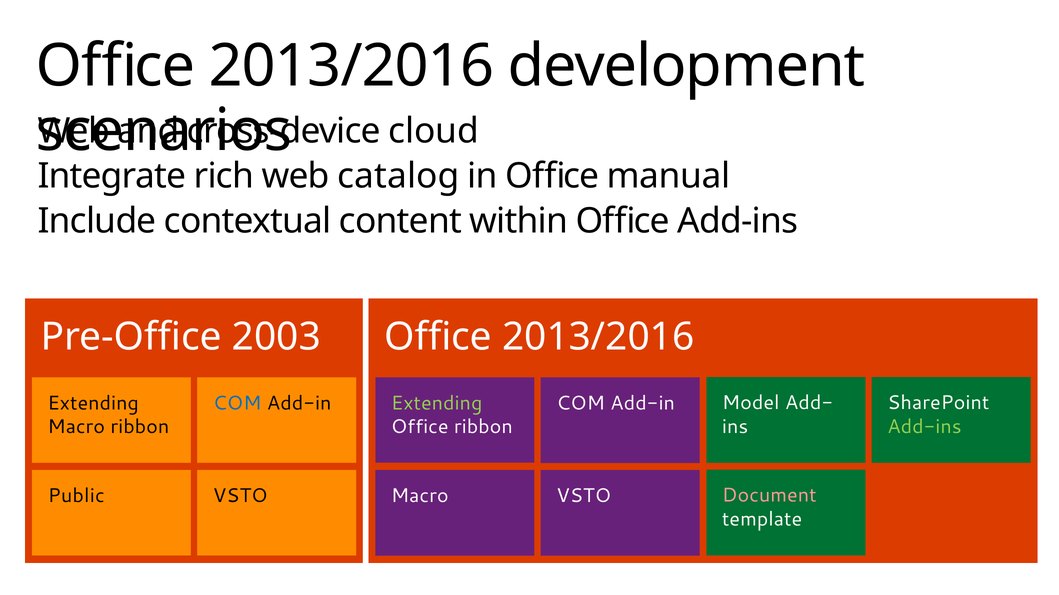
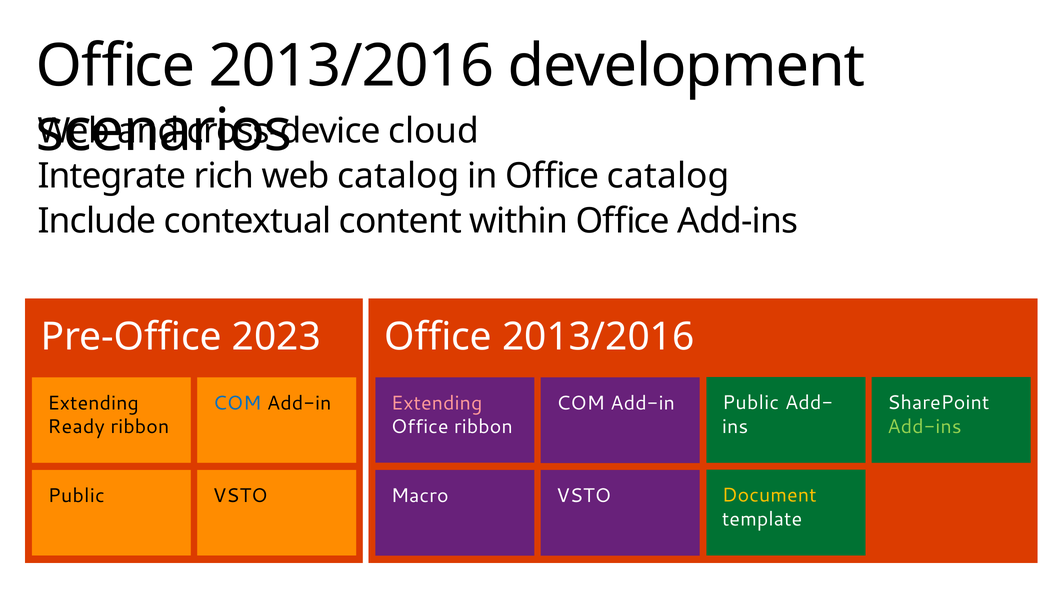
Office manual: manual -> catalog (668, 176)
2003: 2003 -> 2023 (276, 337)
Model: Model -> Public (751, 403)
Extending colour: light green -> pink (437, 403)
Macro: Macro -> Ready (76, 427)
Document colour: pink -> yellow (769, 496)
